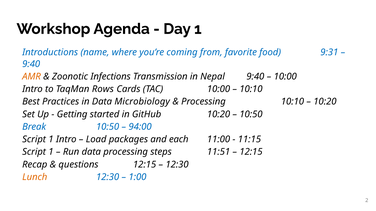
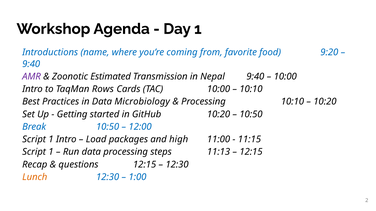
9:31: 9:31 -> 9:20 (329, 52)
AMR colour: orange -> purple (32, 77)
Infections: Infections -> Estimated (111, 77)
94:00: 94:00 -> 12:00 (140, 127)
each: each -> high (179, 140)
11:51: 11:51 -> 11:13 (219, 152)
